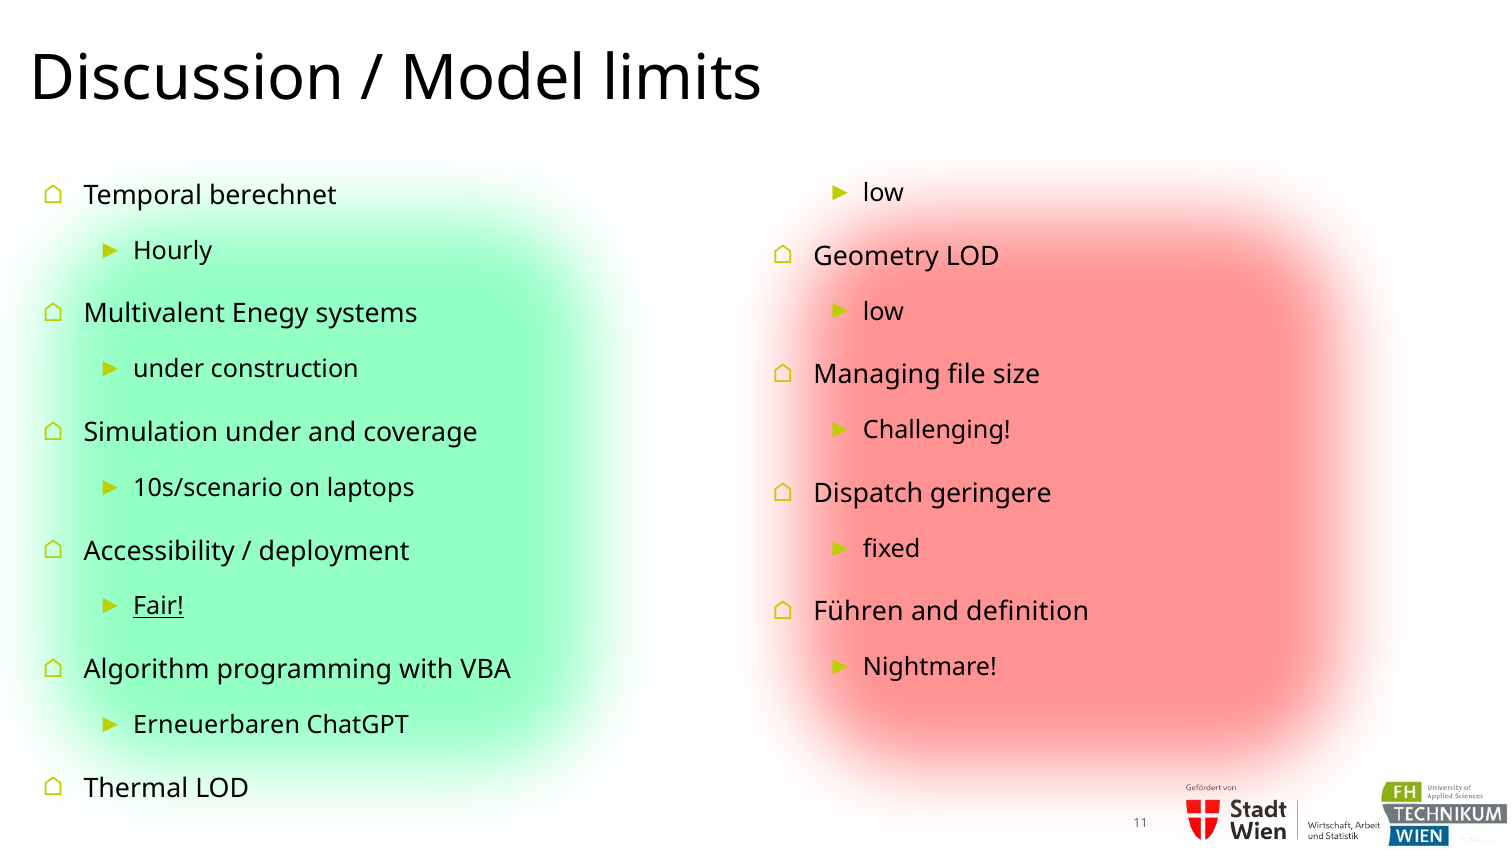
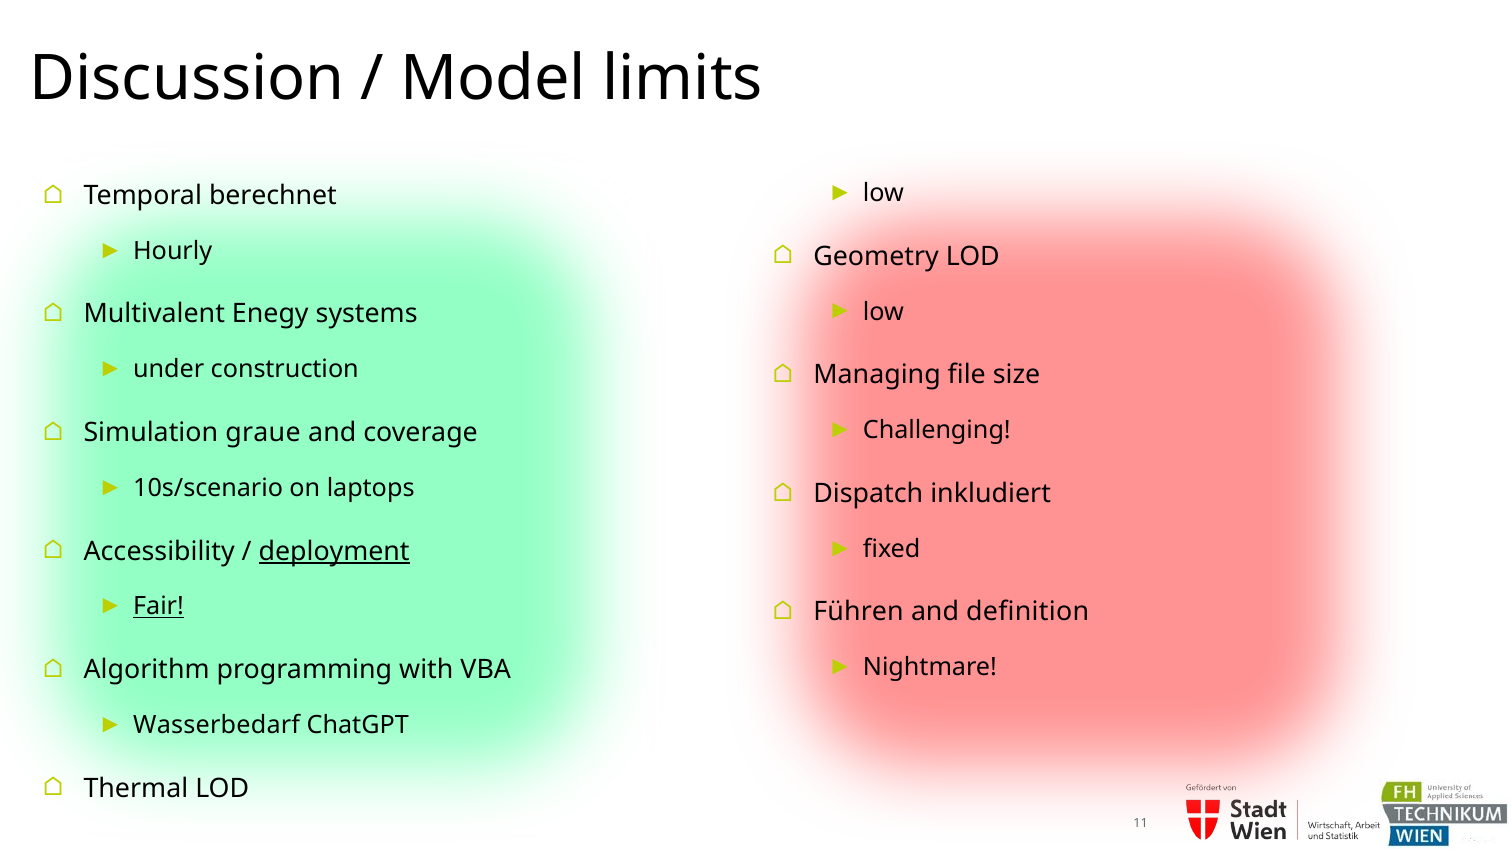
Simulation under: under -> graue (263, 433)
geringere: geringere -> inkludiert (991, 494)
deployment underline: none -> present (334, 552)
Erneuerbaren: Erneuerbaren -> Wasserbedarf (217, 726)
